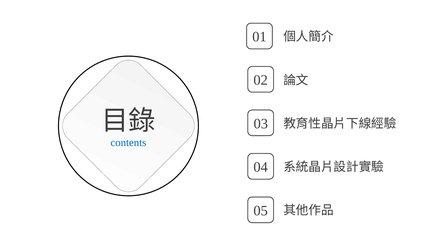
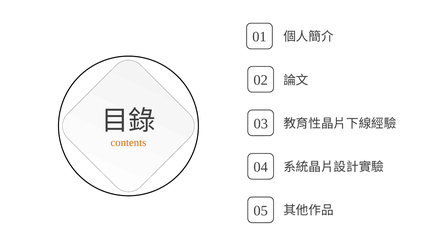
contents colour: blue -> orange (128, 143)
